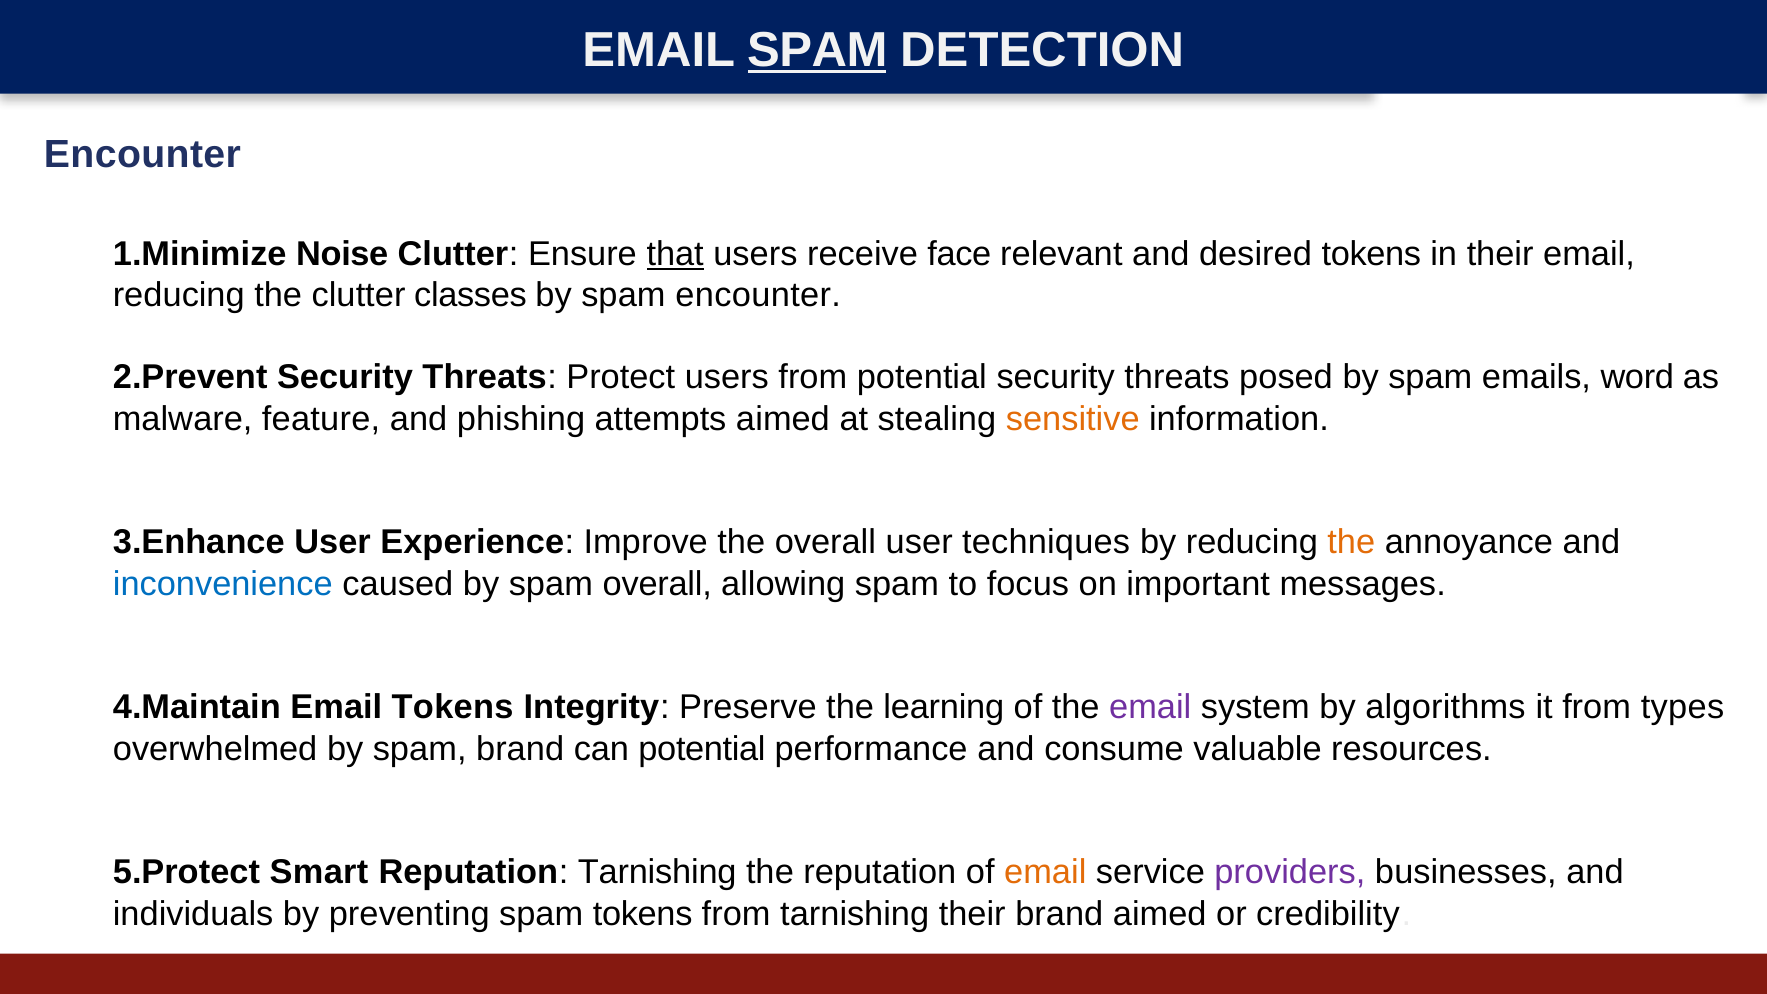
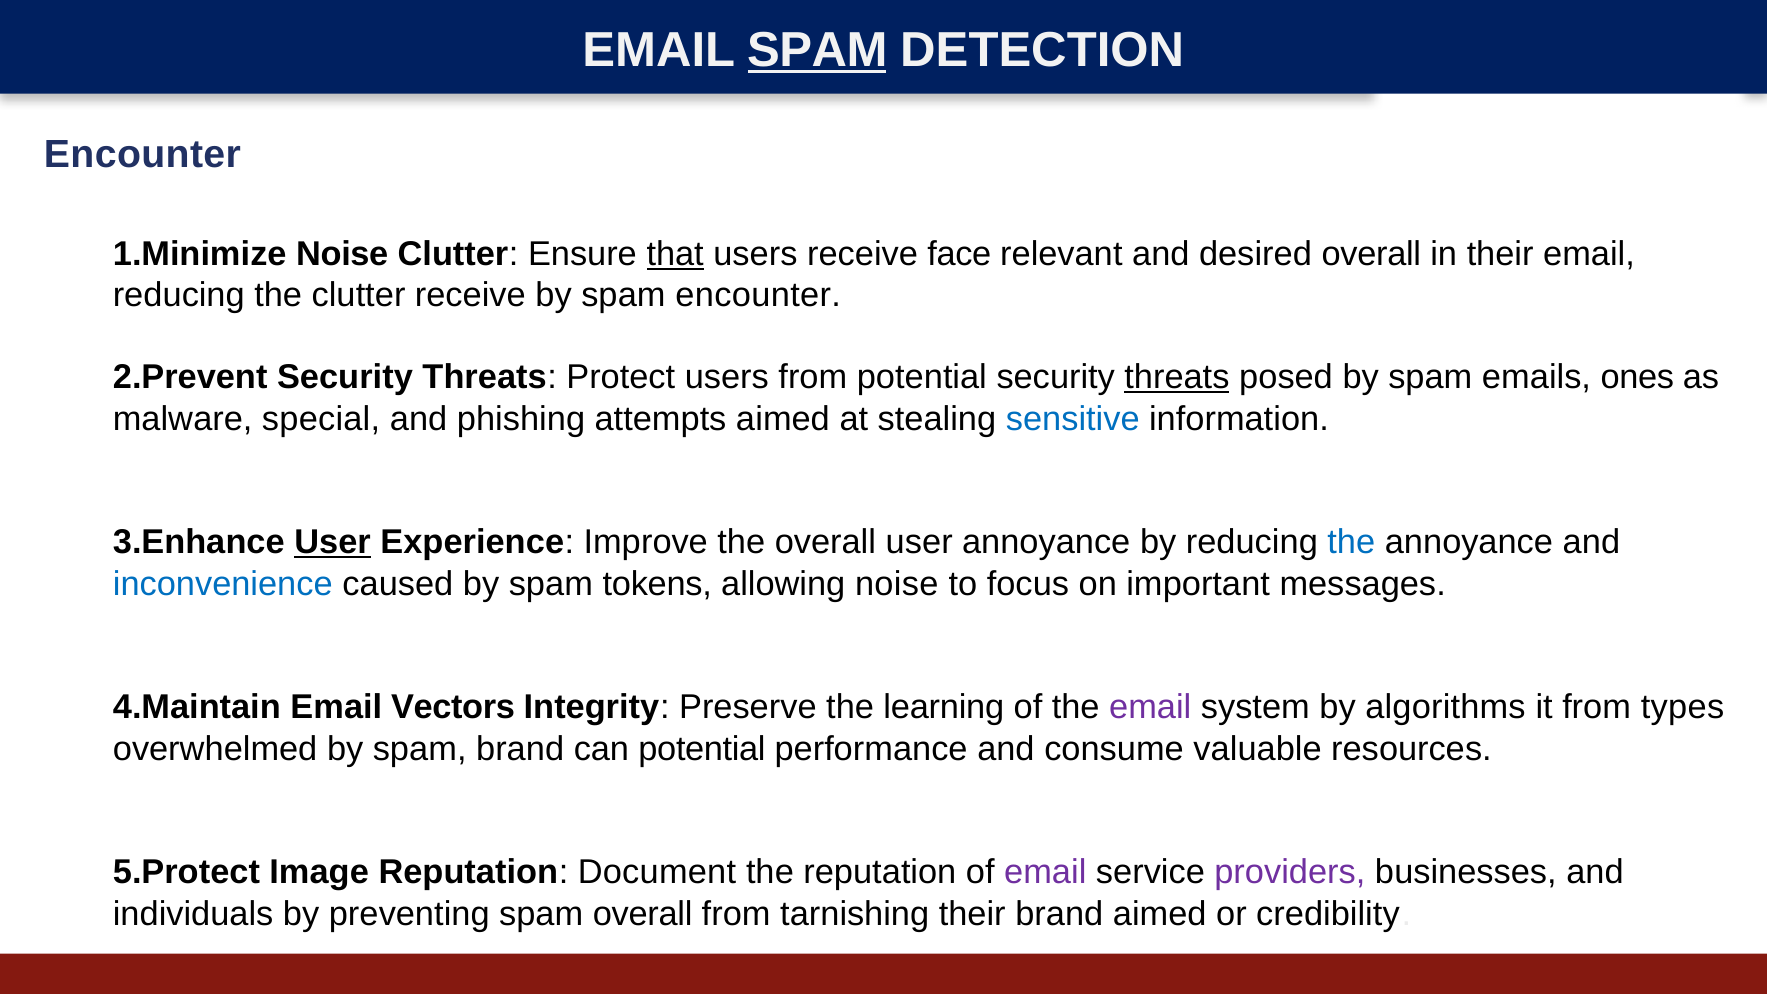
desired tokens: tokens -> overall (1371, 254)
clutter classes: classes -> receive (470, 295)
threats underline: none -> present (1177, 378)
word: word -> ones (1637, 378)
feature: feature -> special (321, 419)
sensitive colour: orange -> blue (1073, 419)
User underline: none -> present (333, 543)
user techniques: techniques -> annoyance (1046, 543)
the colour: orange -> blue (1351, 543)
spam overall: overall -> tokens (657, 584)
allowing spam: spam -> noise (897, 584)
Email Tokens: Tokens -> Vectors (453, 708)
Smart: Smart -> Image (319, 873)
Reputation Tarnishing: Tarnishing -> Document (657, 873)
email colour: orange -> purple (1045, 873)
spam tokens: tokens -> overall (643, 914)
